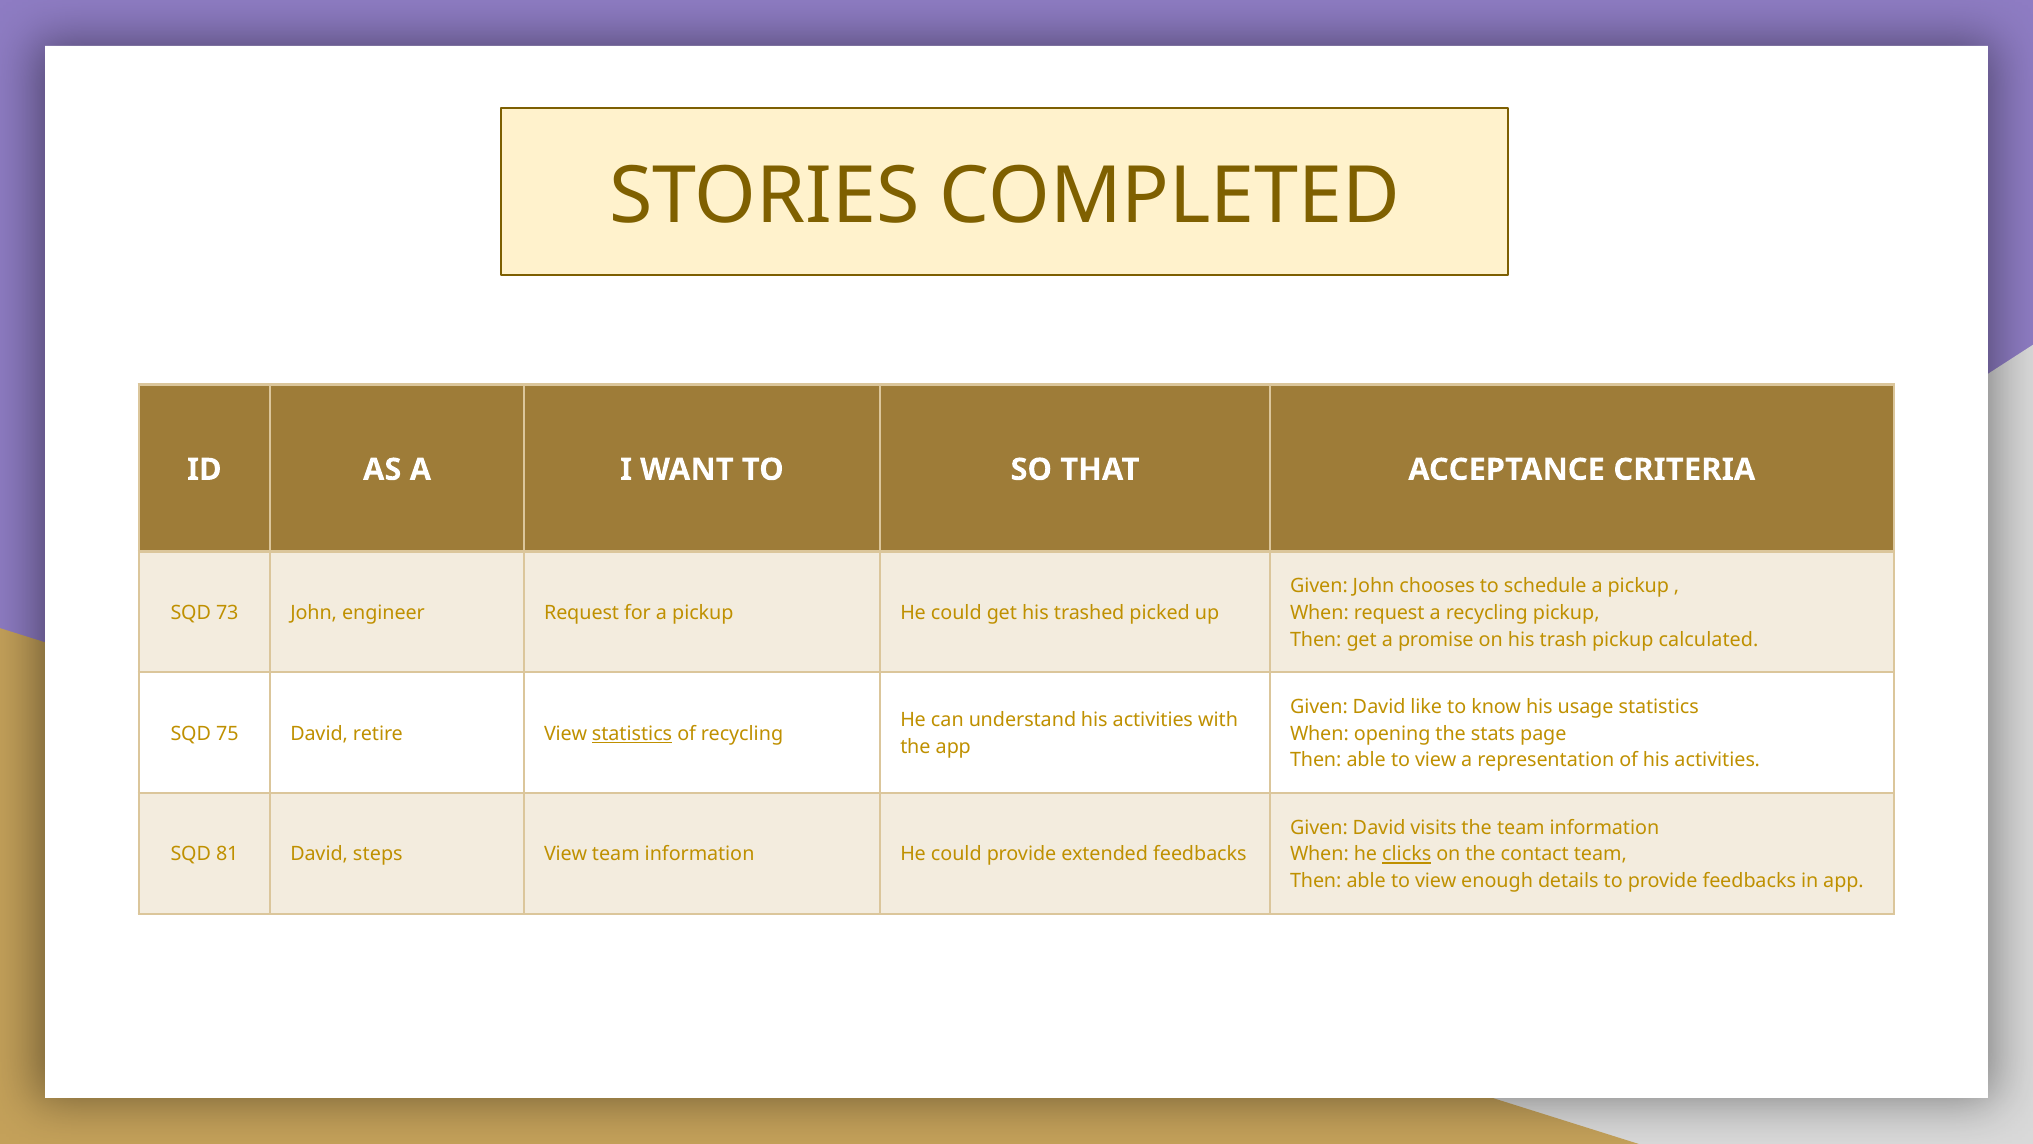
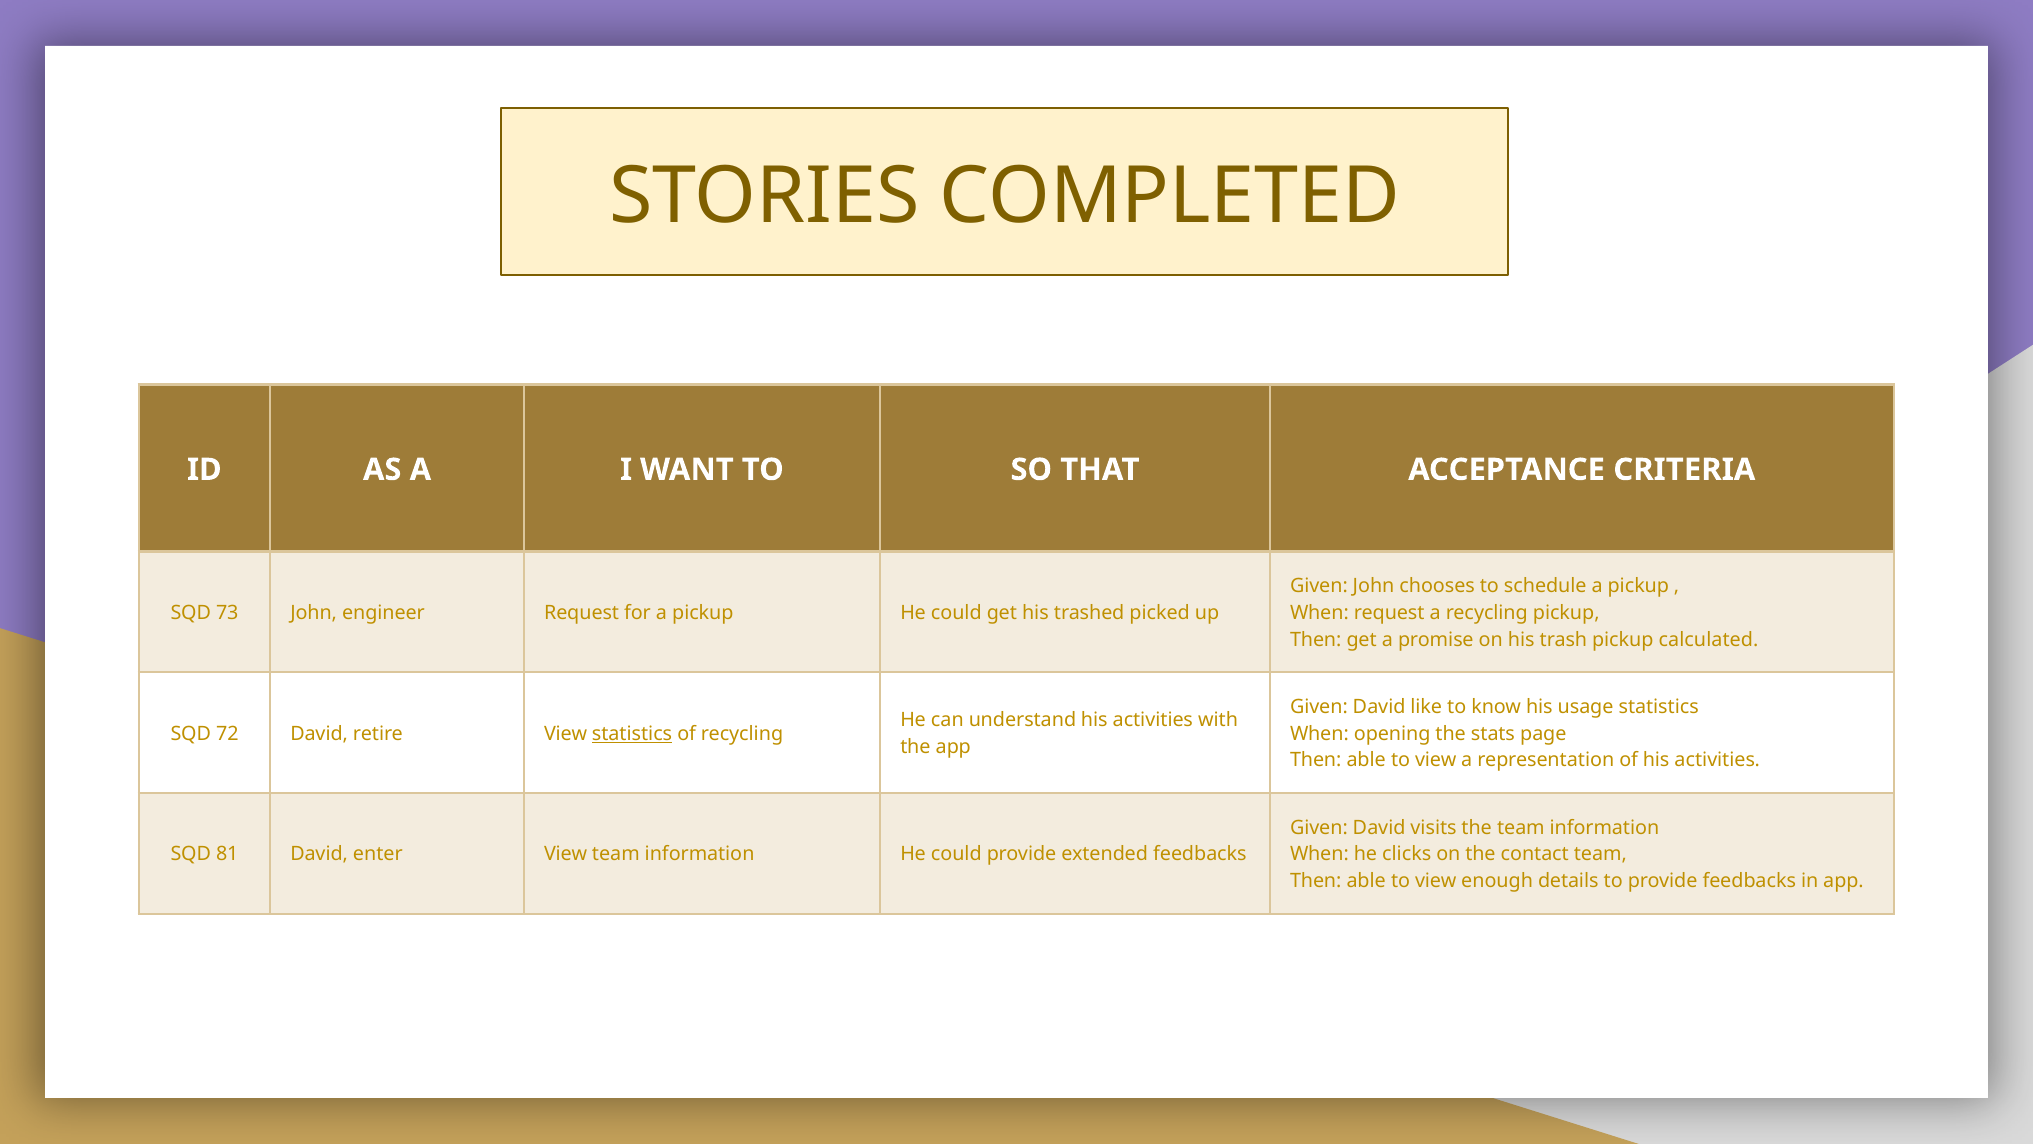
75: 75 -> 72 (227, 733)
steps: steps -> enter (378, 854)
clicks underline: present -> none (1407, 854)
